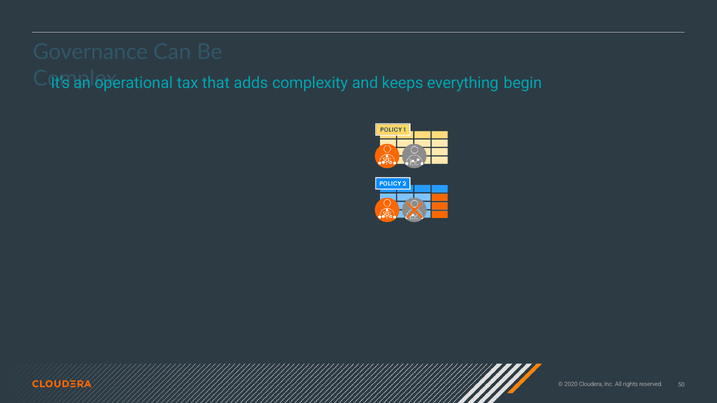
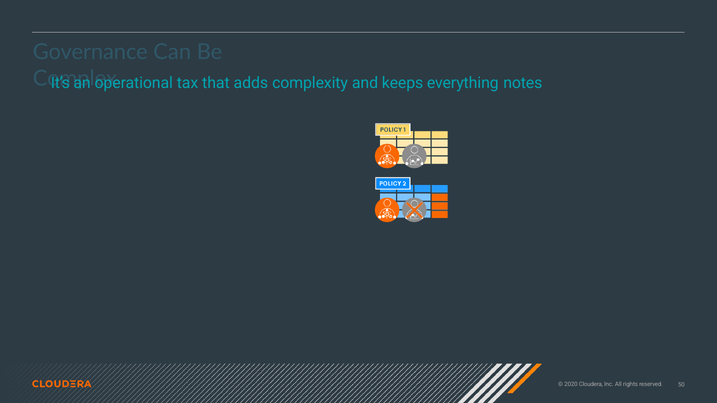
begin: begin -> notes (523, 83)
